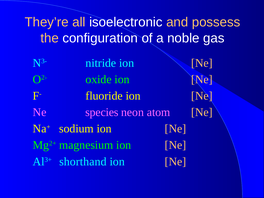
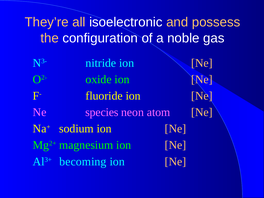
shorthand: shorthand -> becoming (83, 162)
